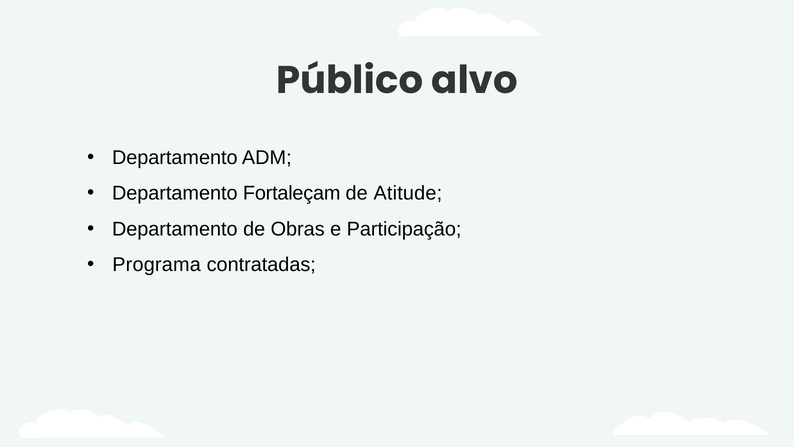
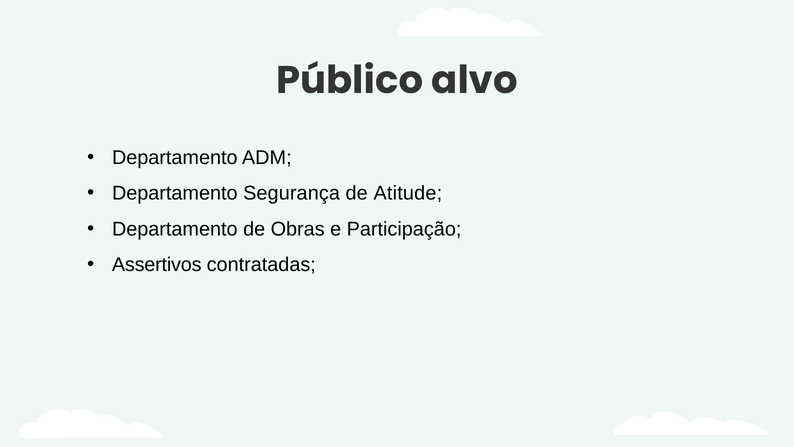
Fortaleçam: Fortaleçam -> Segurança (292, 193)
Programa: Programa -> Assertivos (157, 265)
